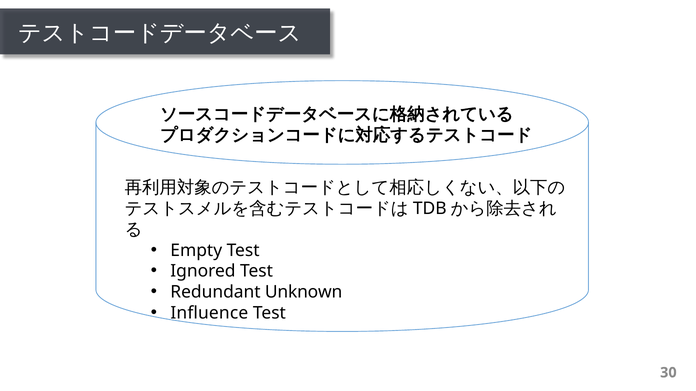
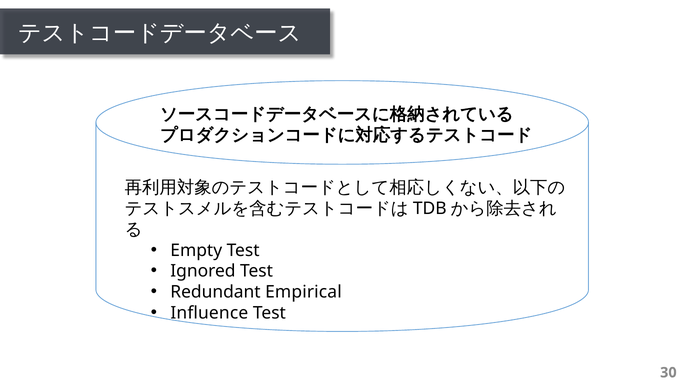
Unknown: Unknown -> Empirical (303, 292)
